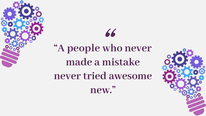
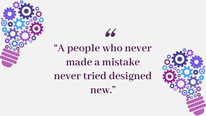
awesome: awesome -> designed (130, 75)
